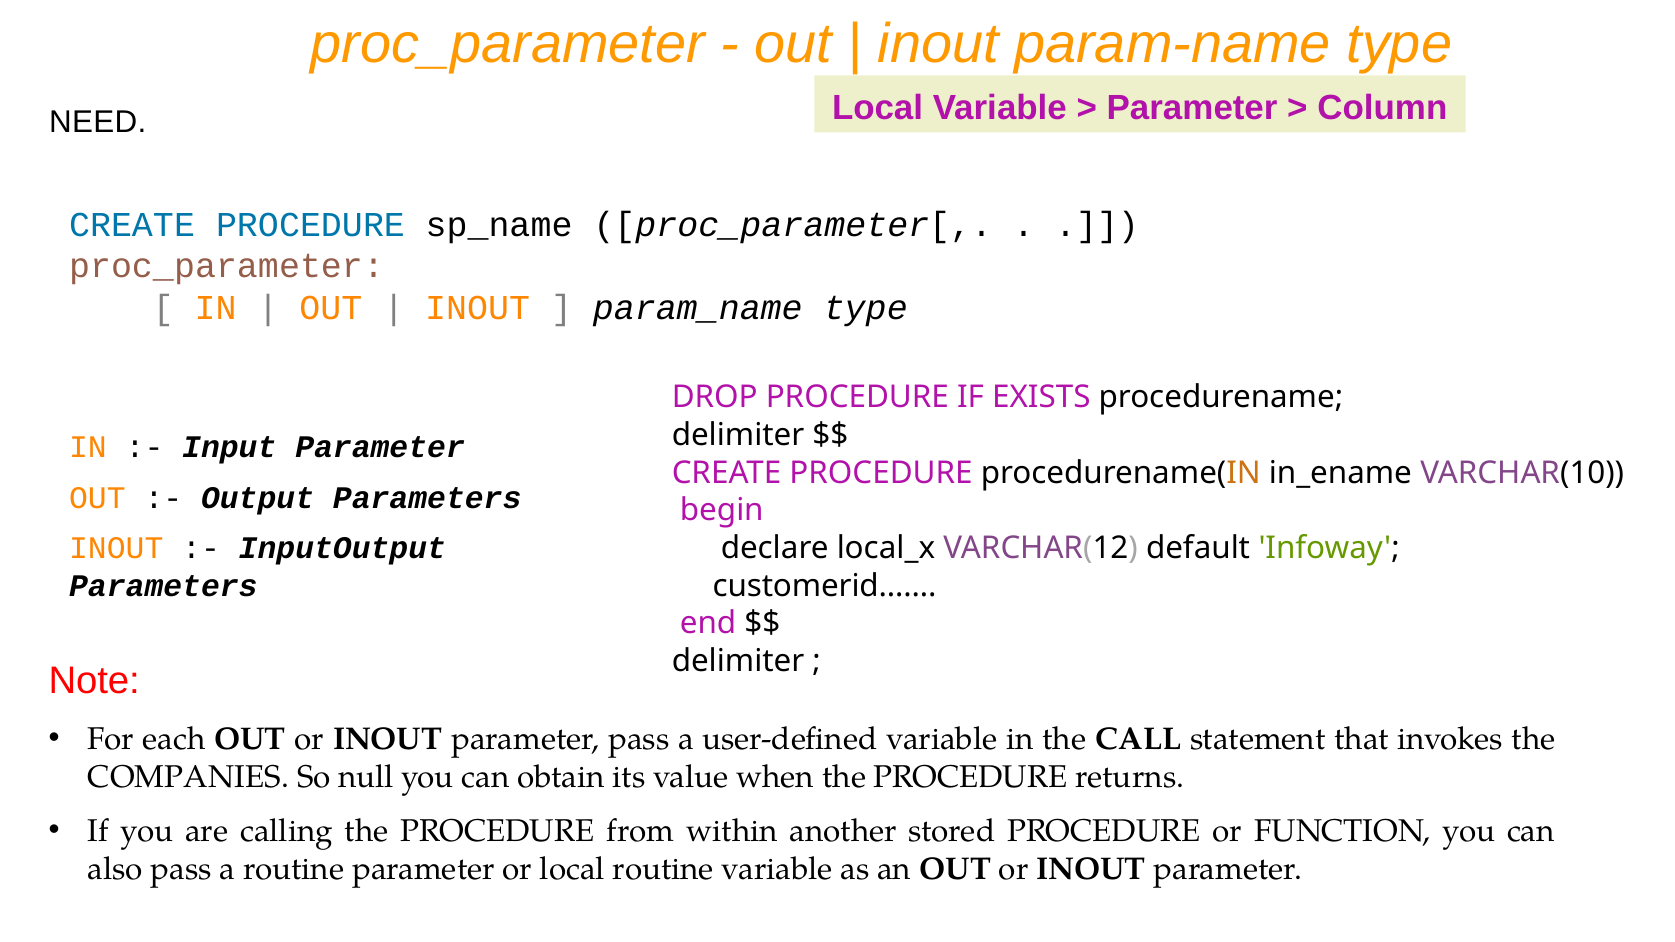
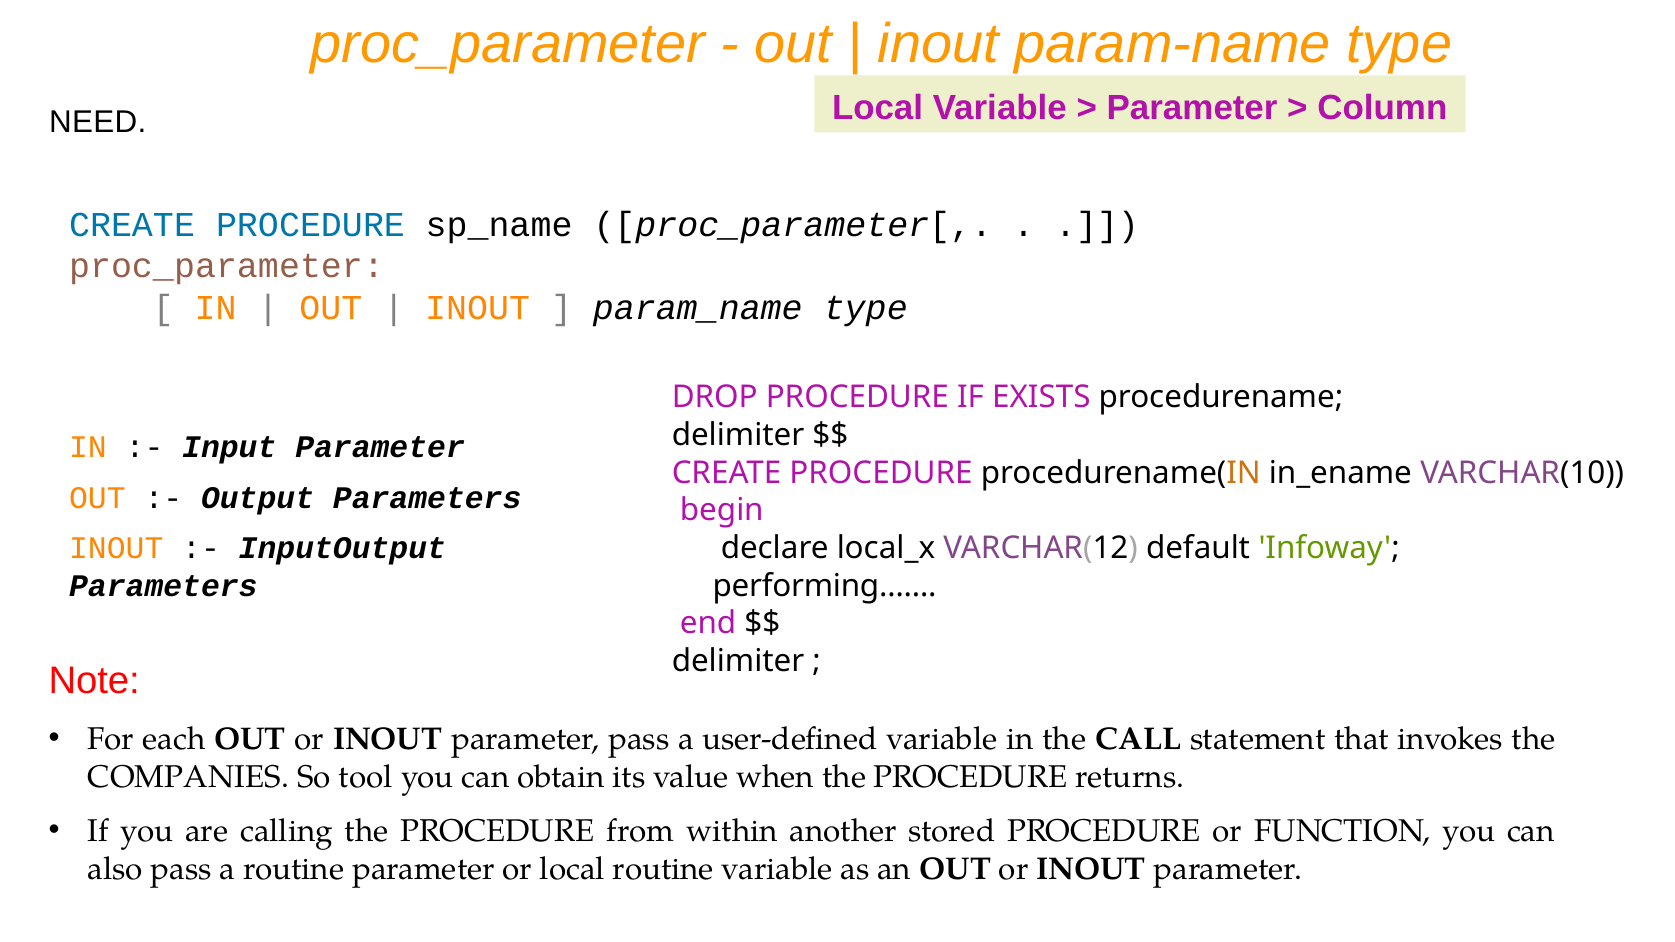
customerid……: customerid…… -> performing…… (825, 586)
null: null -> tool (366, 777)
